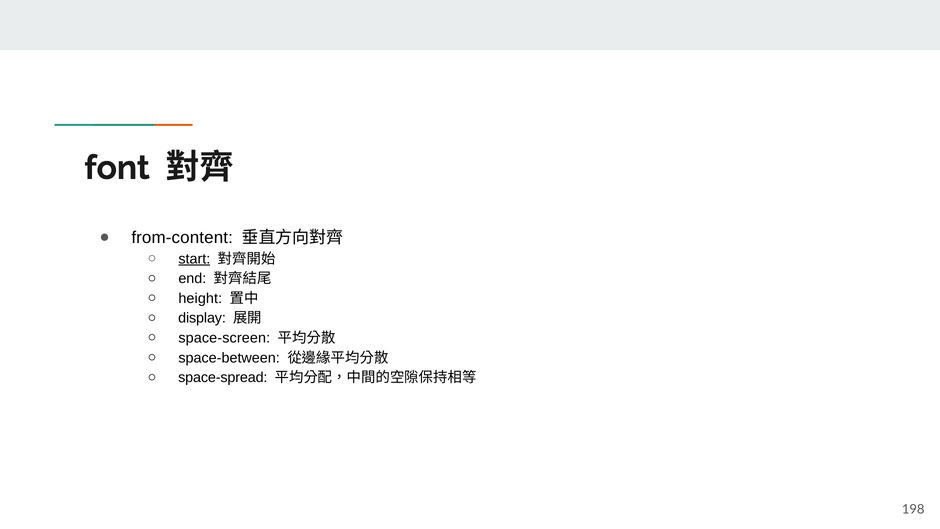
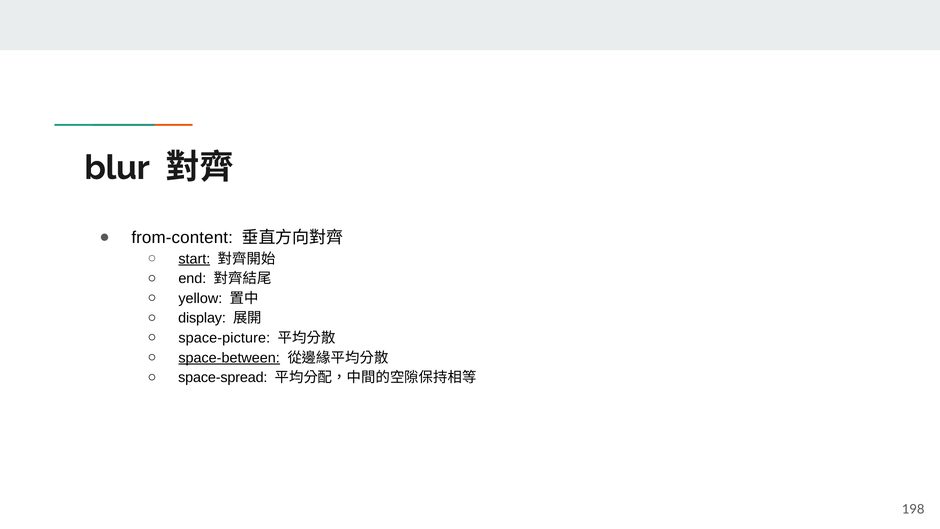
font: font -> blur (117, 168)
height: height -> yellow (200, 298)
space-screen: space-screen -> space-picture (224, 338)
space-between underline: none -> present (229, 358)
